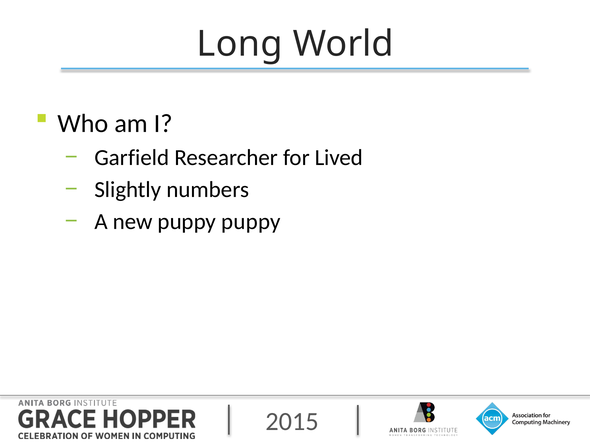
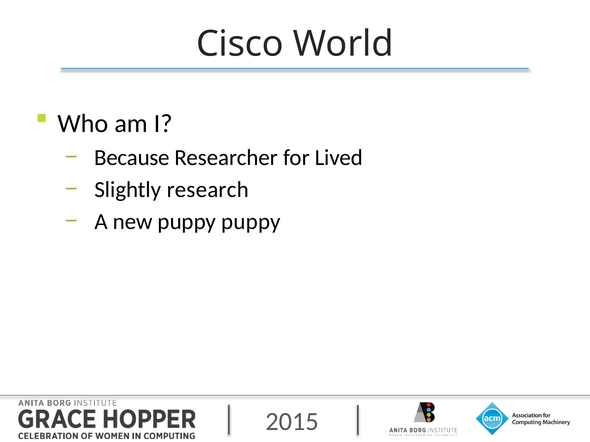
Long: Long -> Cisco (240, 44)
Garfield: Garfield -> Because (132, 158)
numbers: numbers -> research (208, 190)
